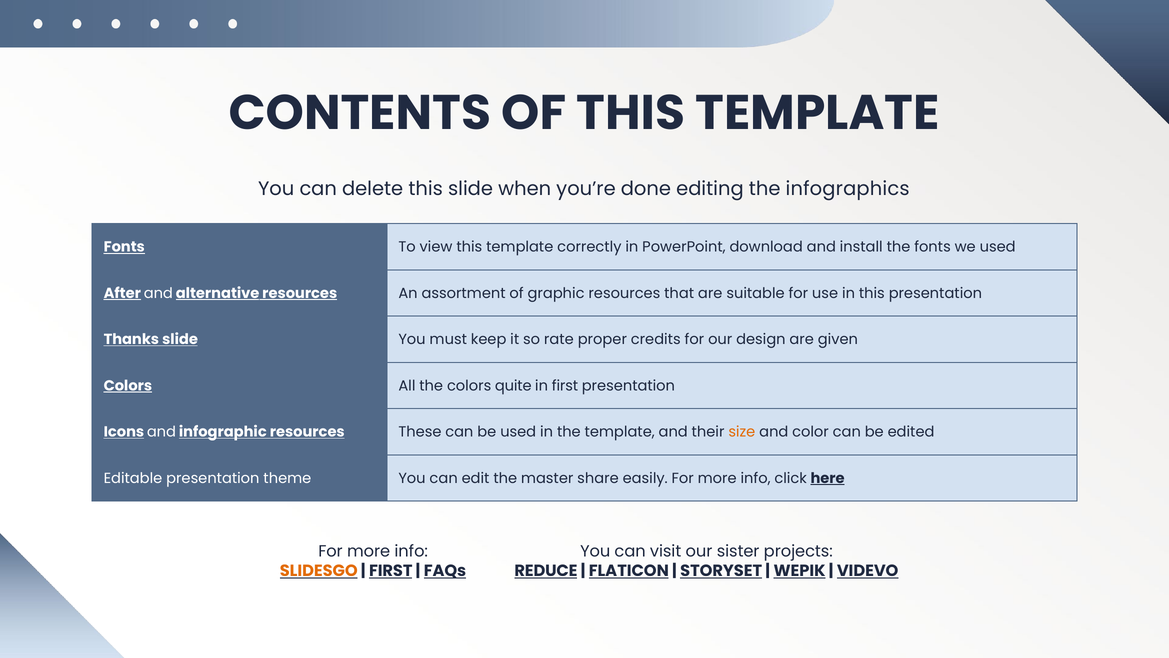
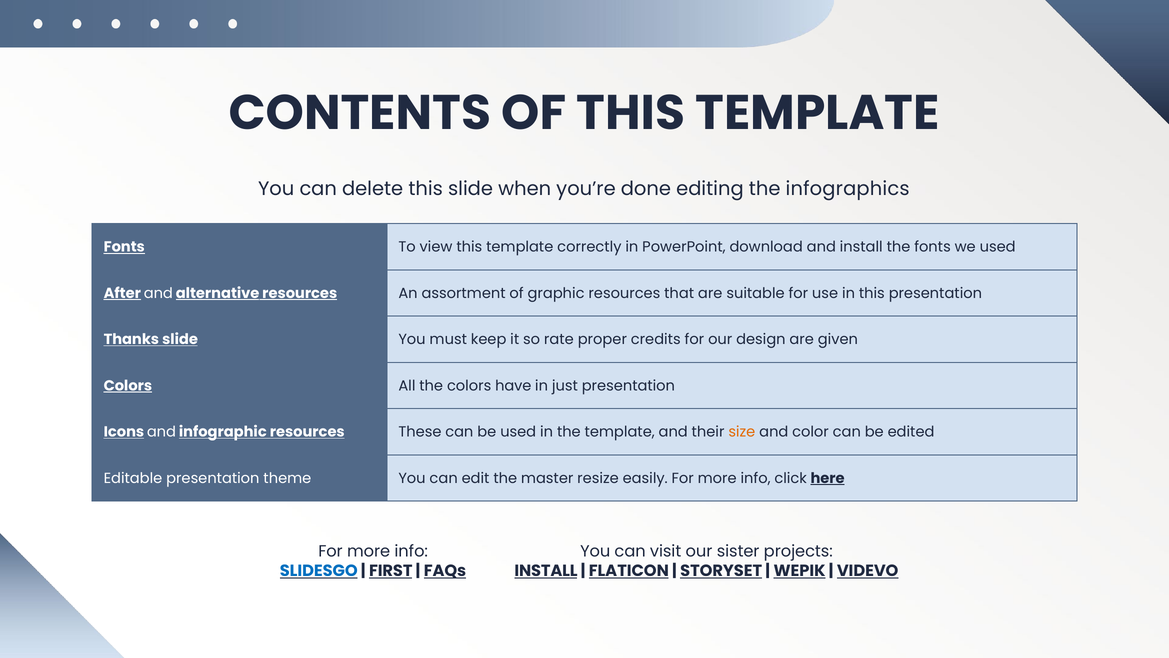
quite: quite -> have (513, 385)
in first: first -> just (565, 385)
share: share -> resize (598, 478)
SLIDESGO colour: orange -> blue (319, 571)
REDUCE: REDUCE -> INSTALL (546, 571)
